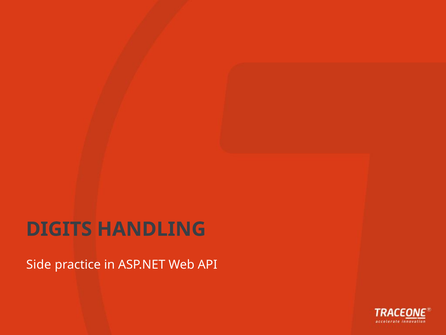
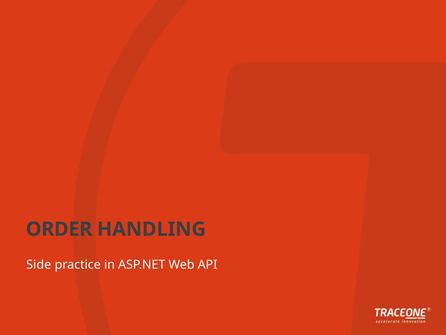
DIGITS: DIGITS -> ORDER (59, 229)
